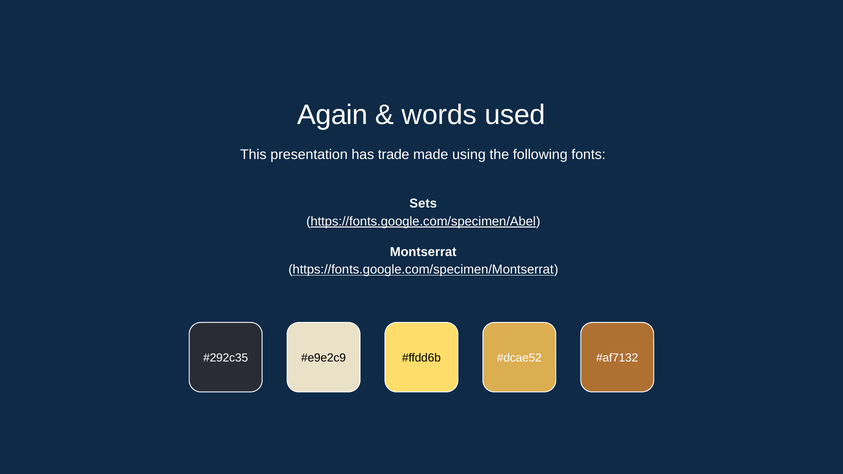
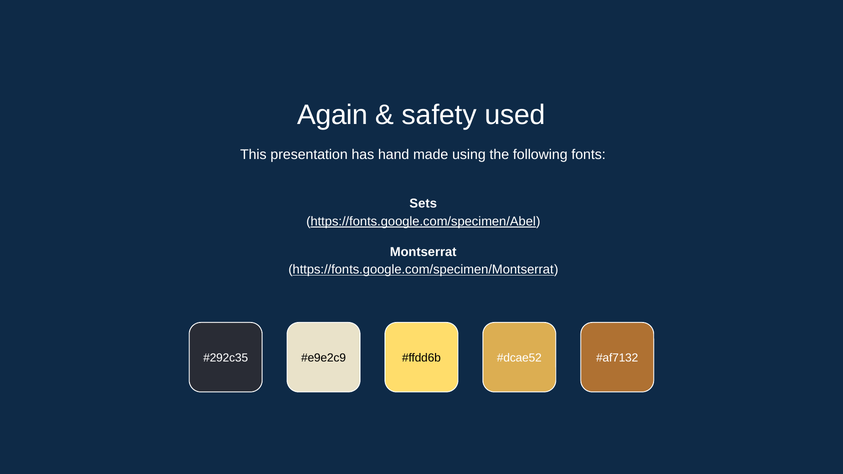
words: words -> safety (439, 115)
trade: trade -> hand (394, 155)
